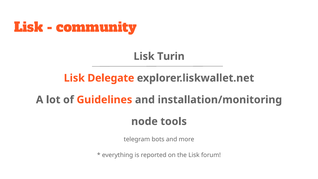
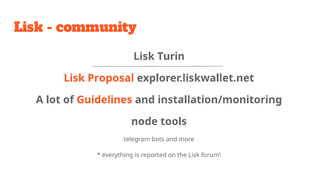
Delegate: Delegate -> Proposal (111, 78)
